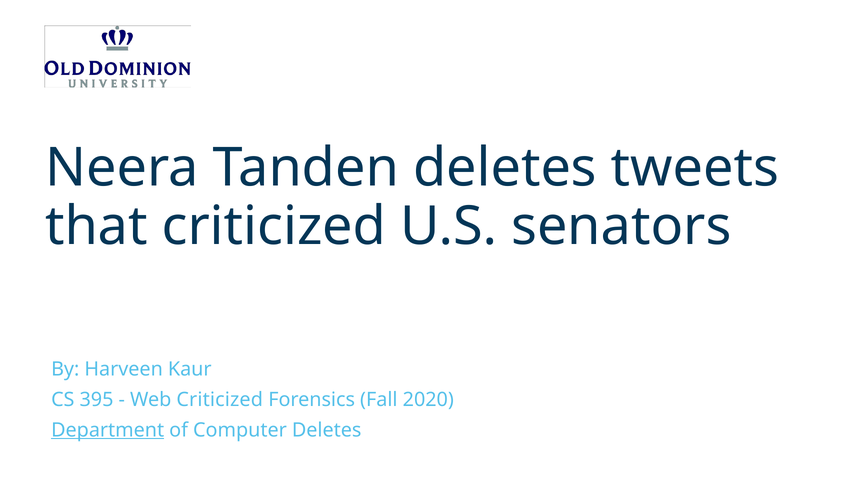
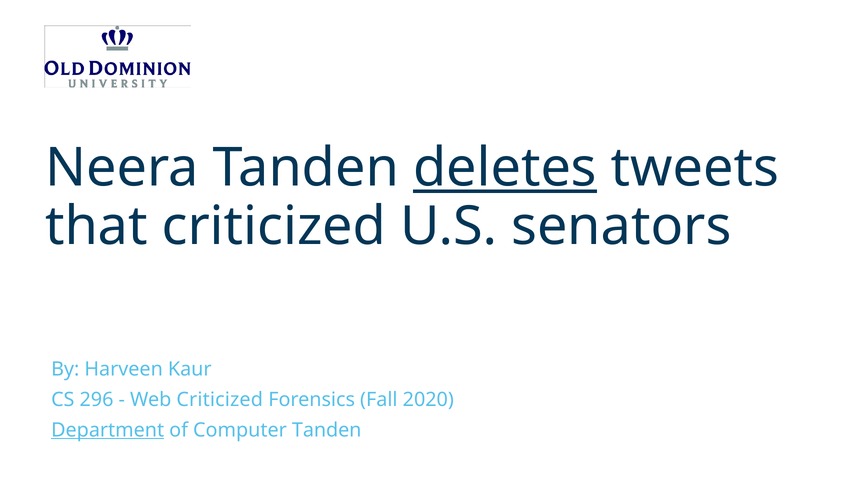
deletes underline: none -> present (505, 168)
395: 395 -> 296 (97, 400)
Computer Deletes: Deletes -> Tanden (327, 430)
